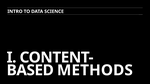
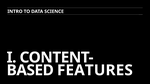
METHODS: METHODS -> FEATURES (95, 70)
